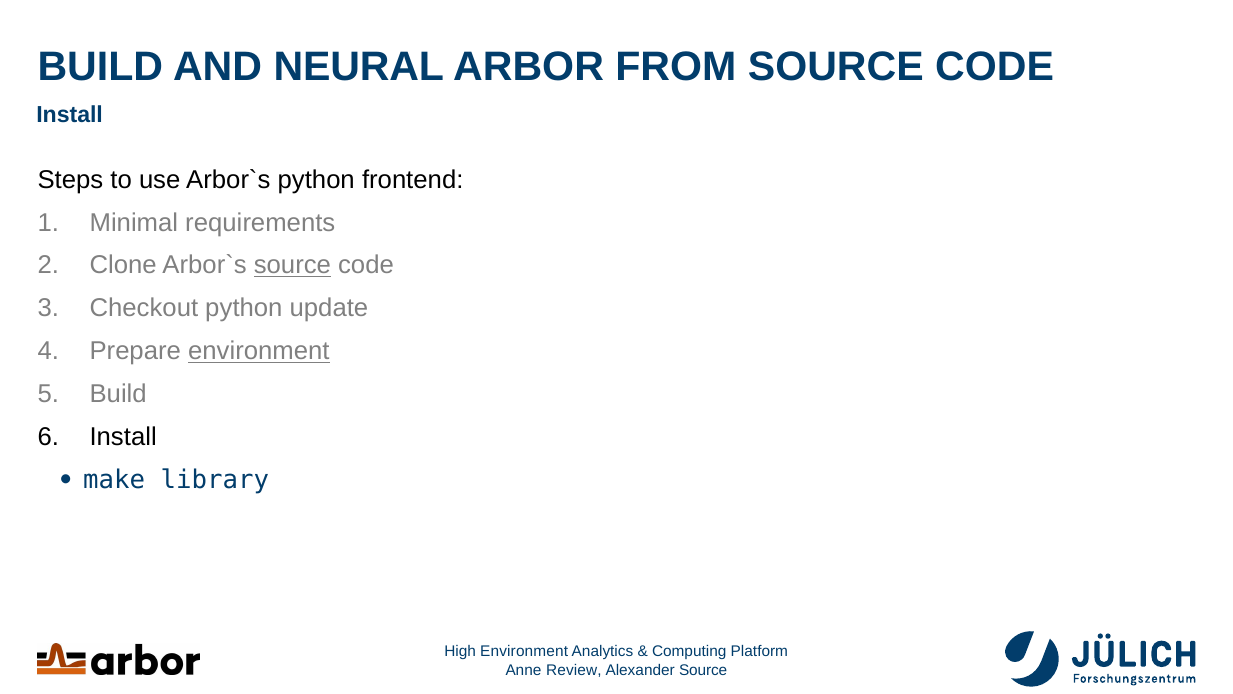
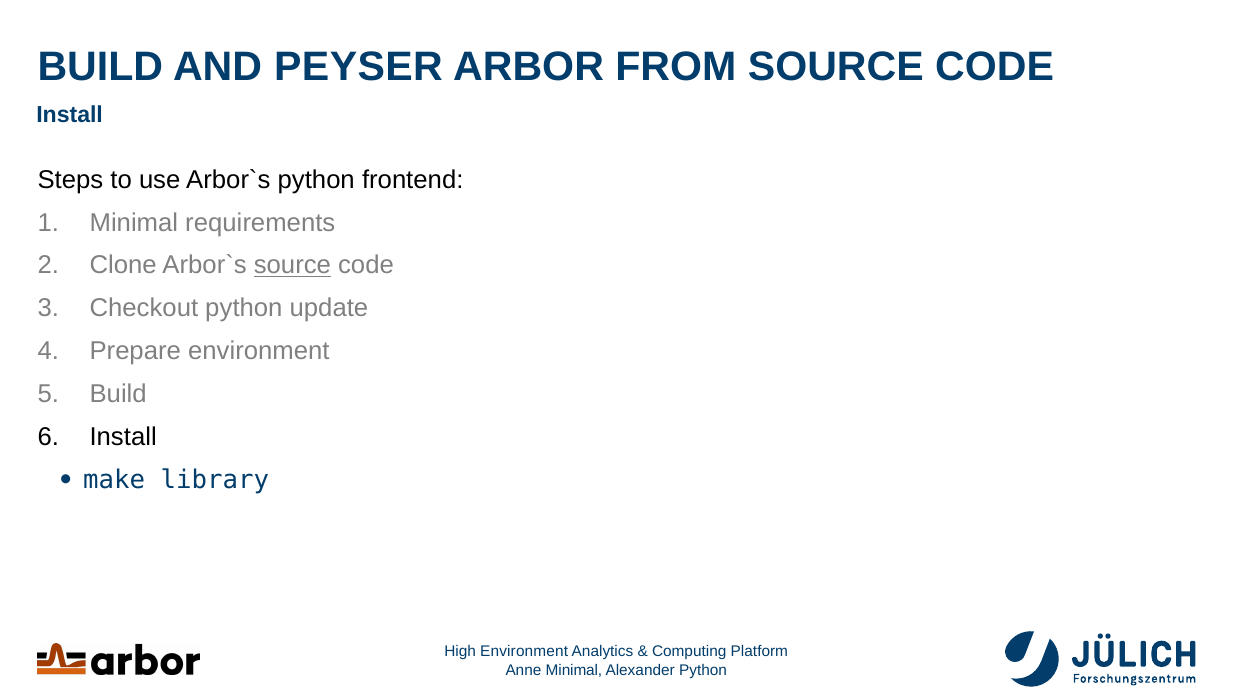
NEURAL: NEURAL -> PEYSER (359, 67)
environment underline: present -> none (259, 351)
Anne Review: Review -> Minimal (574, 670)
Alexander Source: Source -> Python (703, 670)
